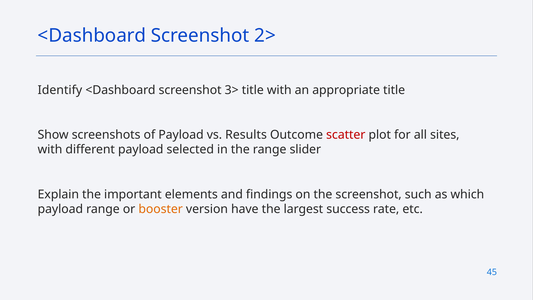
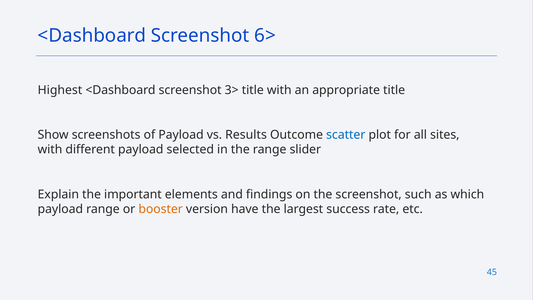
2>: 2> -> 6> (265, 36)
Identify: Identify -> Highest (60, 90)
scatter colour: red -> blue (346, 135)
